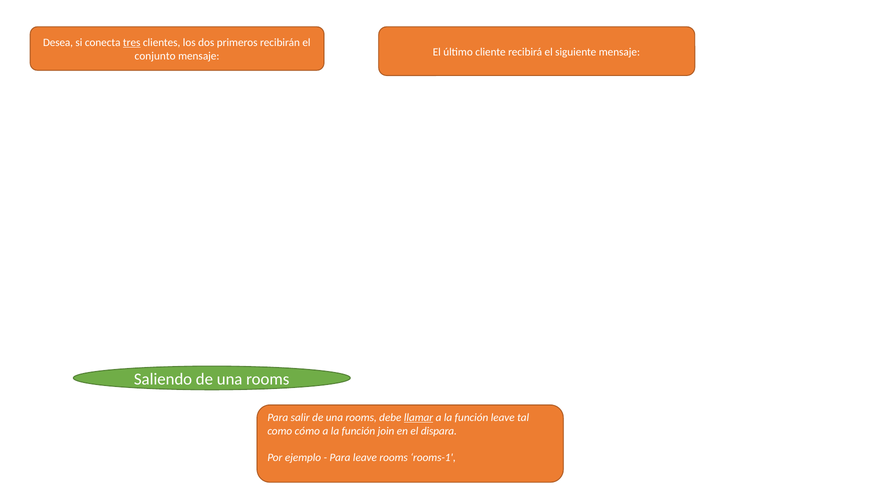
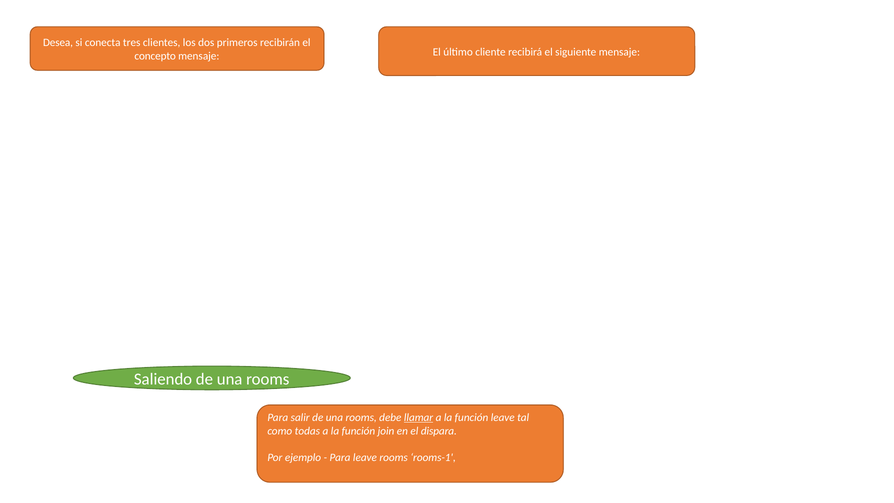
tres underline: present -> none (132, 43)
conjunto: conjunto -> concepto (155, 56)
cómo: cómo -> todas (307, 431)
